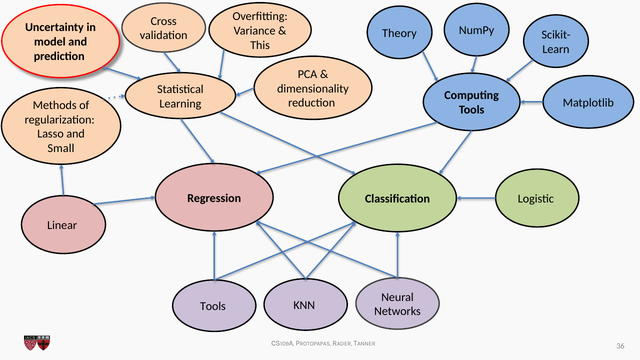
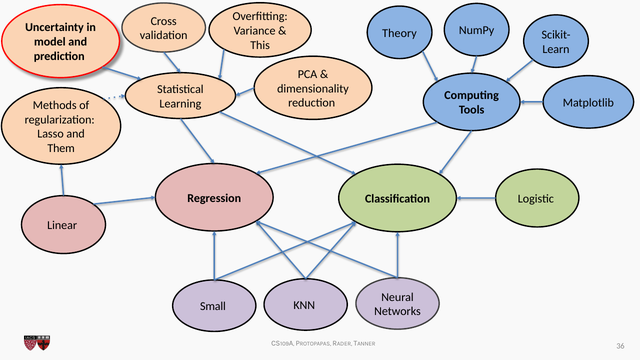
Small: Small -> Them (61, 148)
Tools: Tools -> Small (213, 307)
